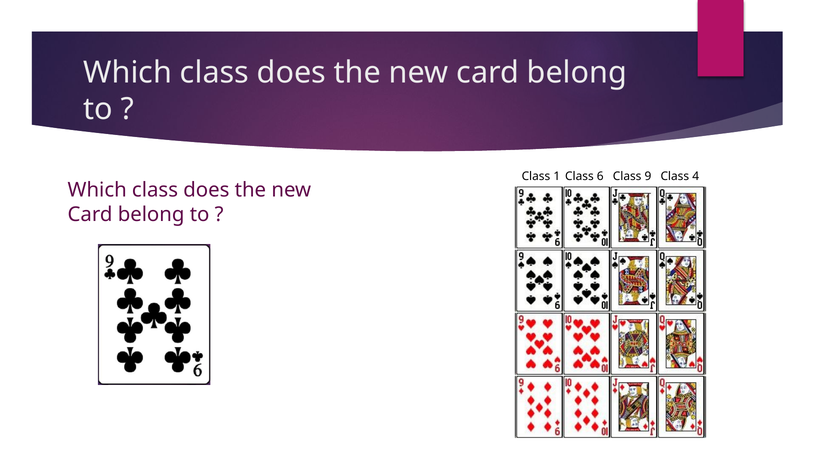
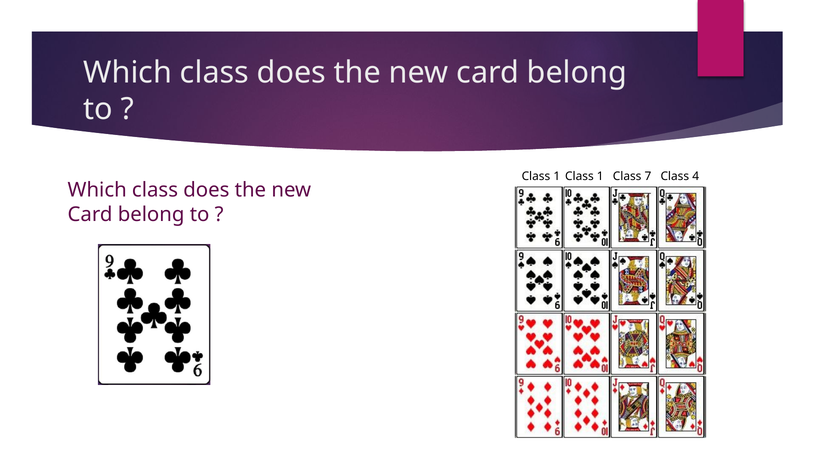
1 Class 6: 6 -> 1 (600, 177)
9: 9 -> 7 (648, 177)
